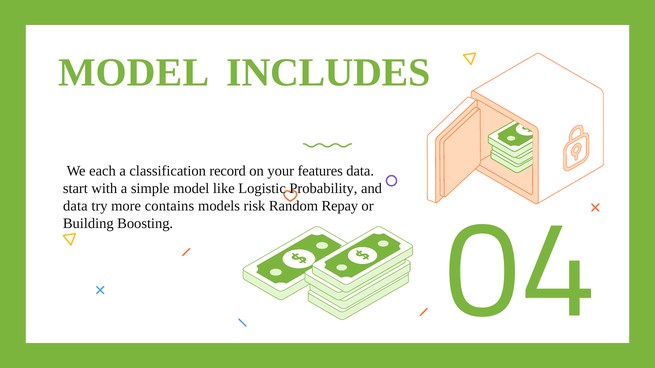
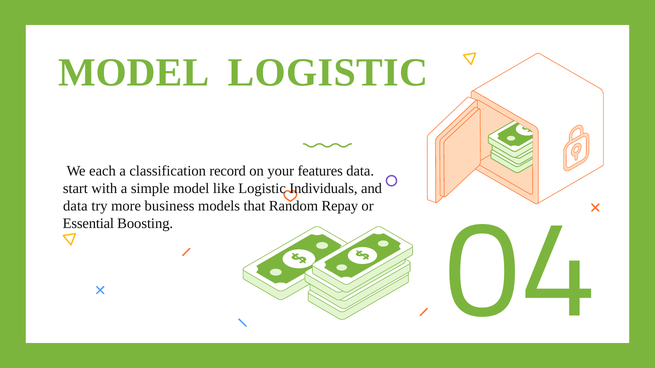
MODEL INCLUDES: INCLUDES -> LOGISTIC (328, 73)
Probability: Probability -> Individuals (323, 189)
contains: contains -> business (170, 206)
risk: risk -> that (254, 206)
Building: Building -> Essential (88, 224)
